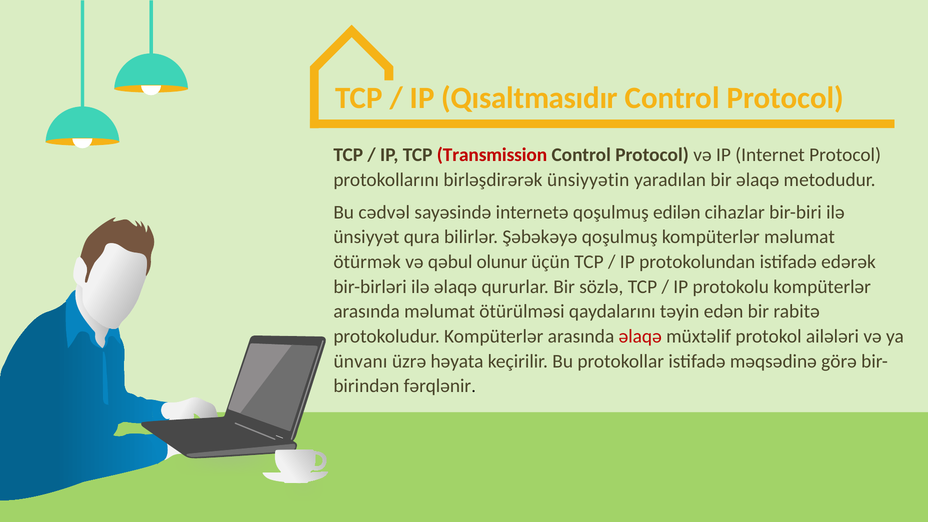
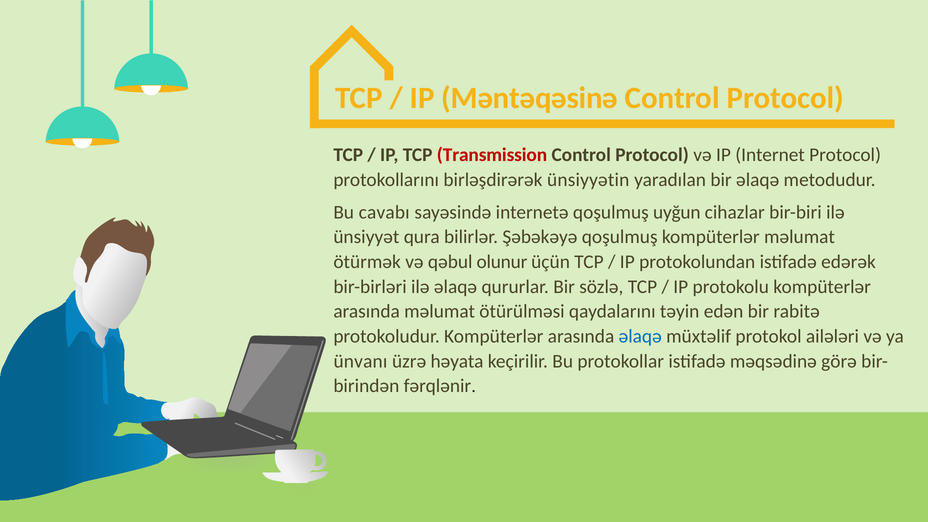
Qısaltmasıdır: Qısaltmasıdır -> Məntəqəsinə (530, 98)
cədvəl: cədvəl -> cavabı (384, 212)
edilən: edilən -> uyğun (677, 212)
əlaqə colour: red -> blue (640, 336)
